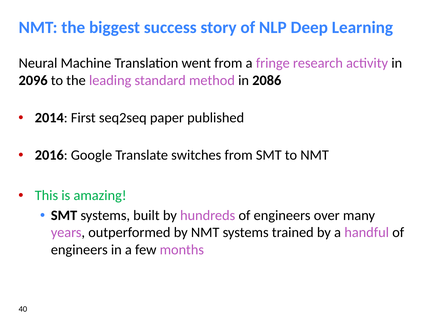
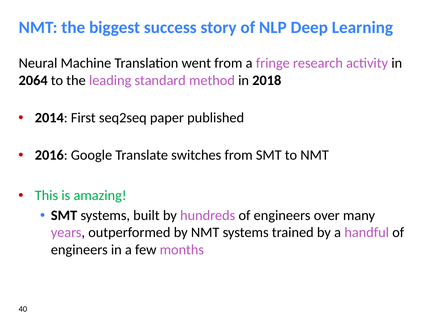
2096: 2096 -> 2064 (33, 80)
2086: 2086 -> 2018 (267, 80)
